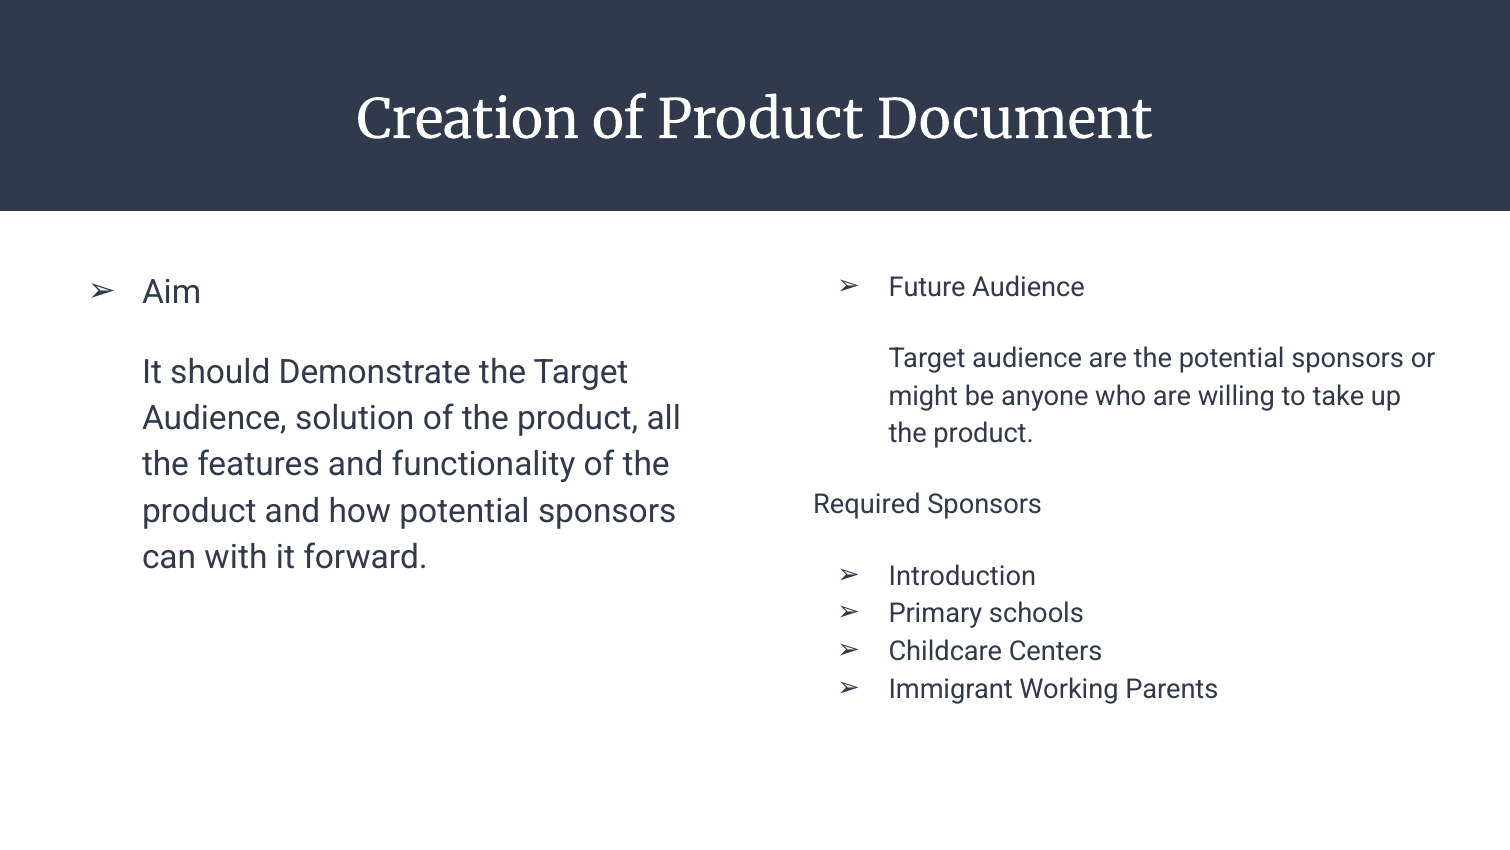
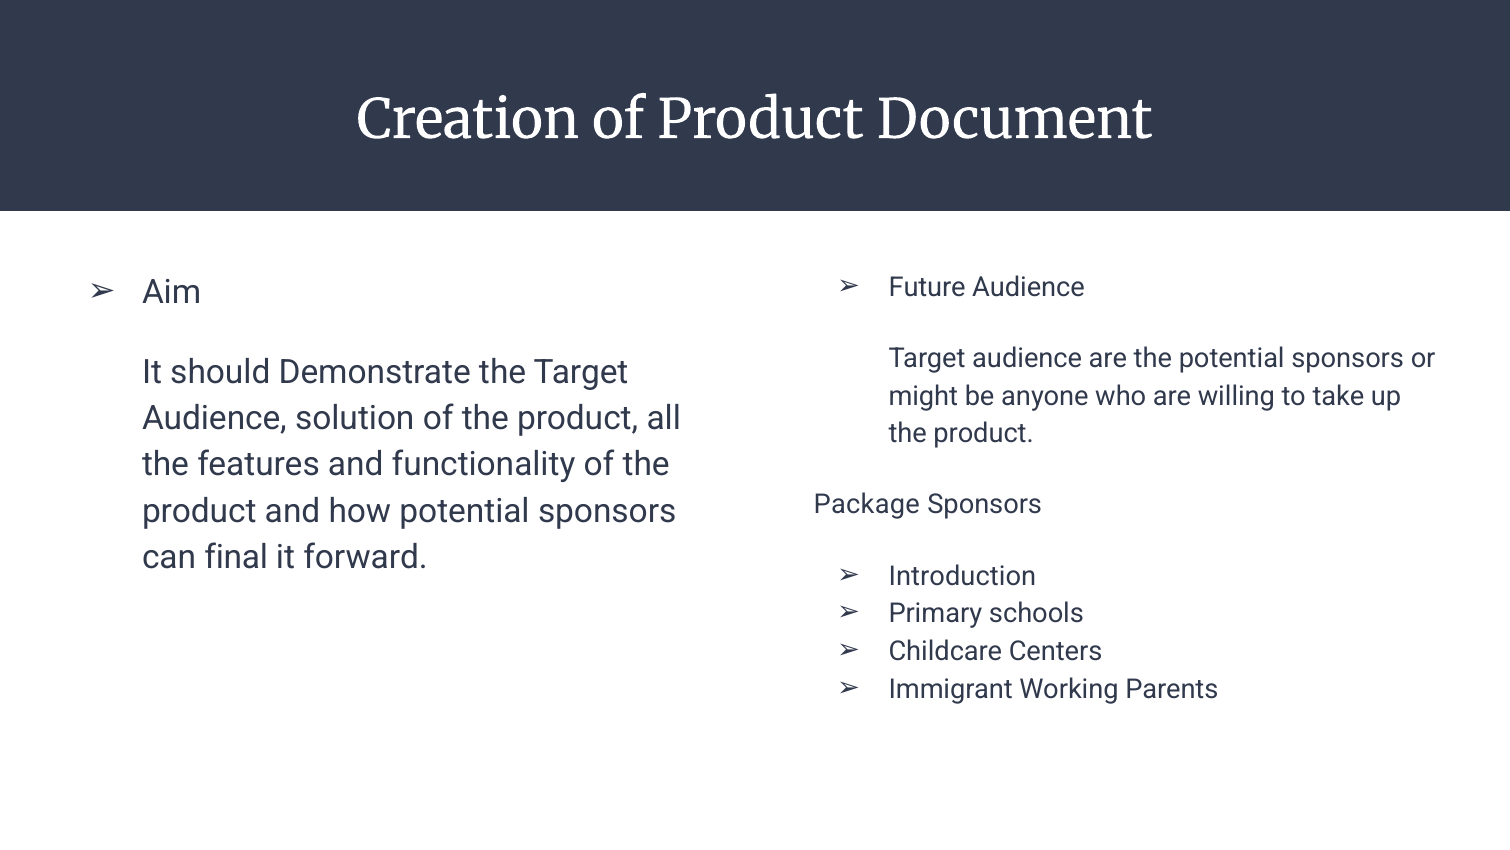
Required: Required -> Package (867, 505)
with: with -> final (236, 557)
